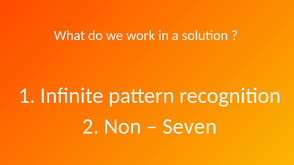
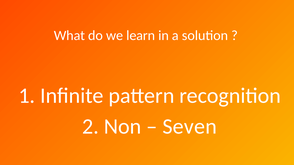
work: work -> learn (141, 36)
